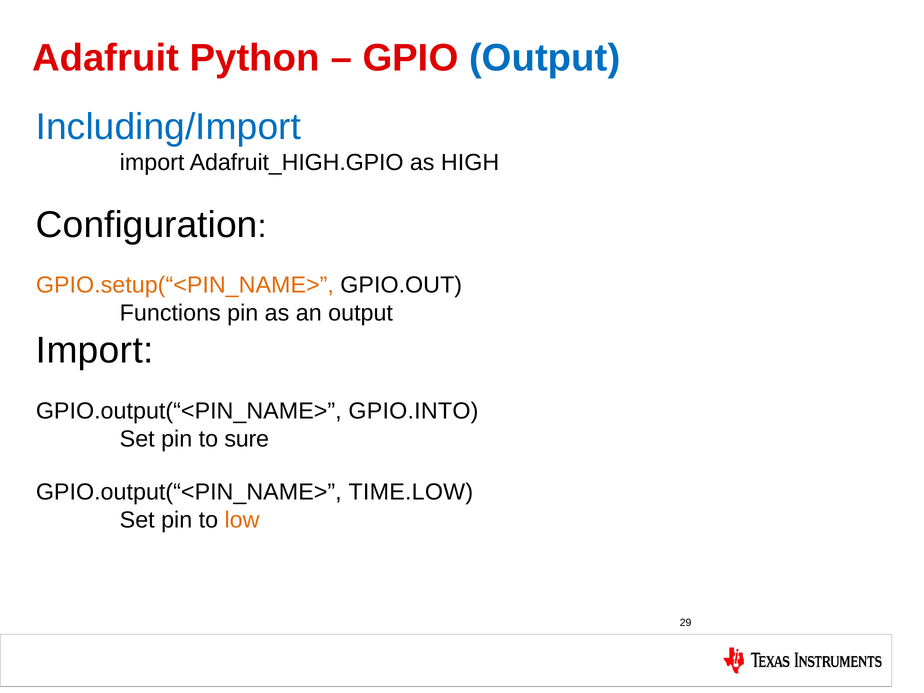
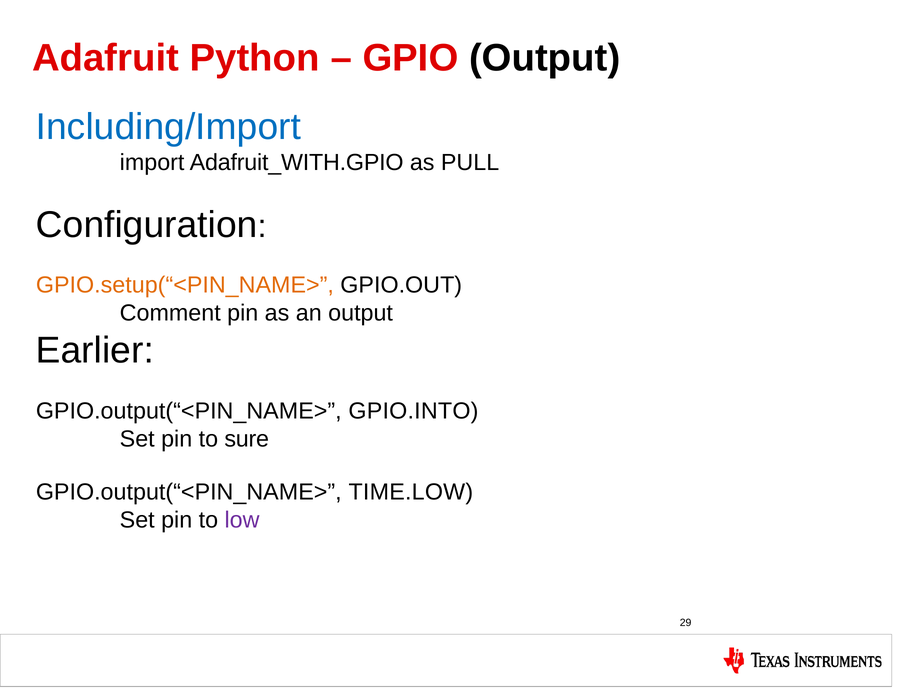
Output colour: blue -> black (545, 58)
Adafruit_HIGH.GPIO: Adafruit_HIGH.GPIO -> Adafruit_WITH.GPIO (297, 162)
HIGH: HIGH -> PULL (470, 162)
Functions: Functions -> Comment (170, 313)
Import: Import -> Earlier (95, 351)
low colour: orange -> purple (242, 520)
